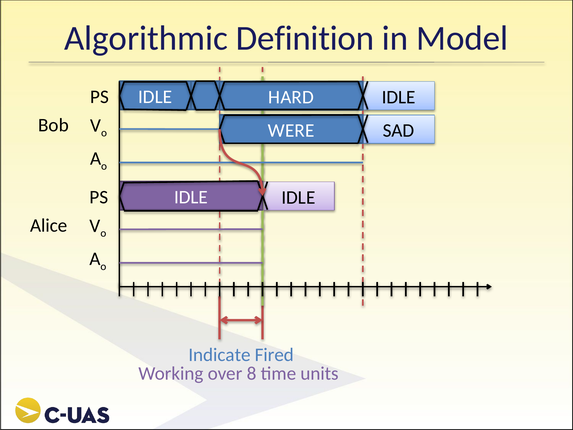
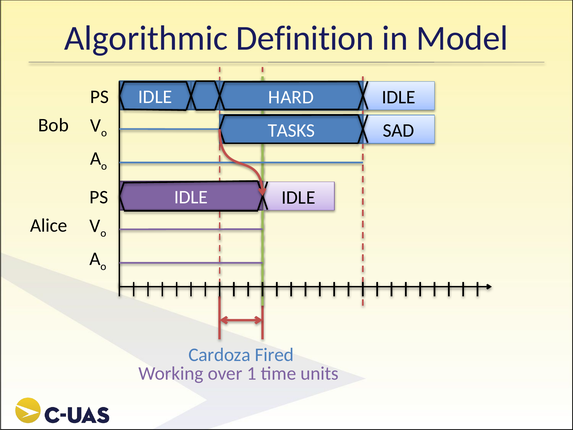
WERE: WERE -> TASKS (291, 130)
Indicate: Indicate -> Cardoza (219, 355)
8: 8 -> 1 (252, 373)
